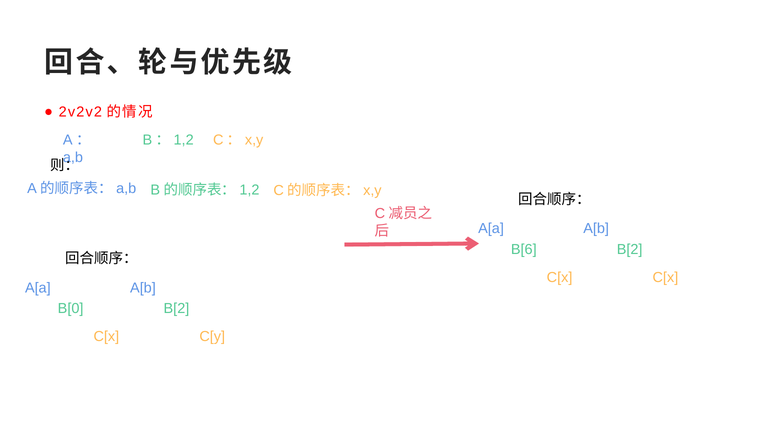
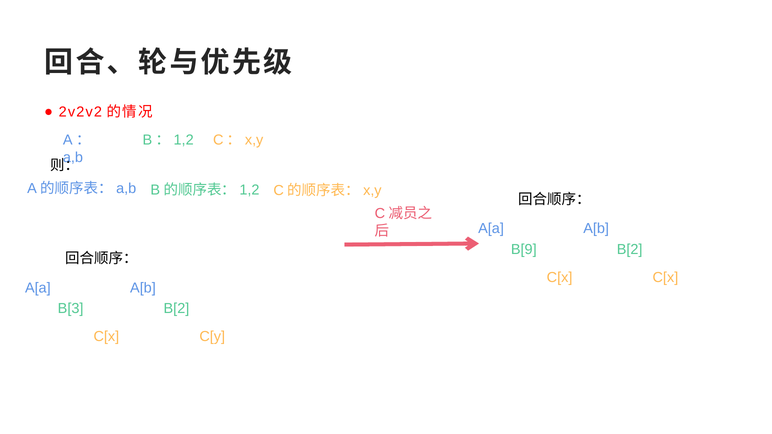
B[6: B[6 -> B[9 (524, 250)
B[0: B[0 -> B[3 (71, 309)
